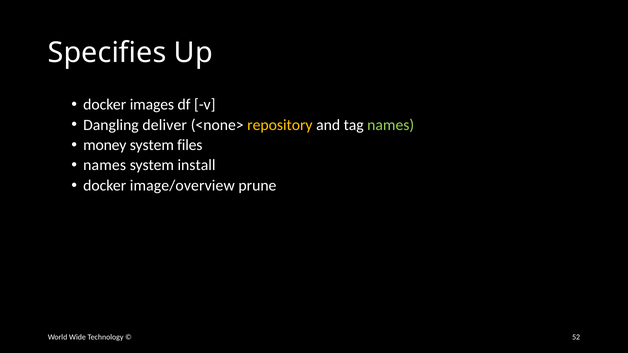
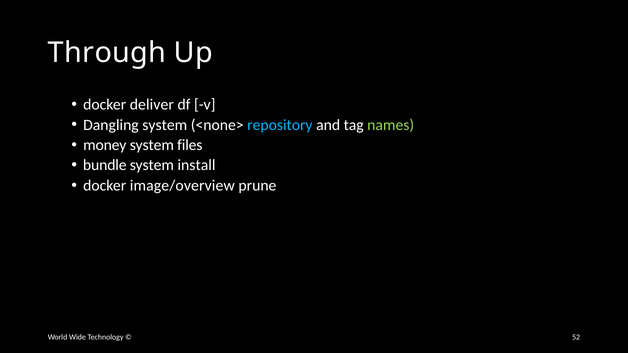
Specifies: Specifies -> Through (107, 53)
images: images -> deliver (152, 105)
Dangling deliver: deliver -> system (165, 125)
repository colour: yellow -> light blue (280, 125)
names: names -> bundle (105, 165)
